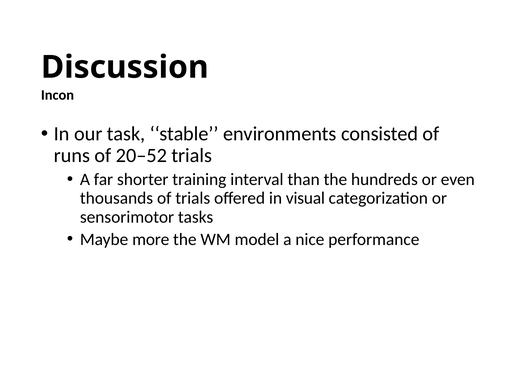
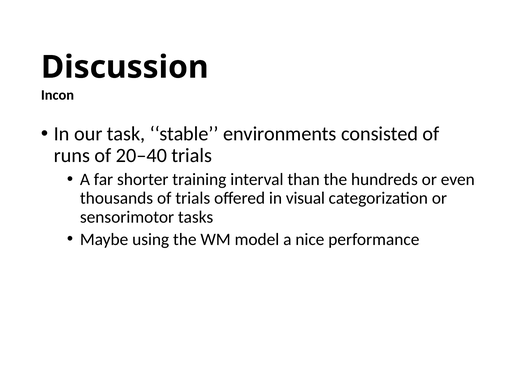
20–52: 20–52 -> 20–40 (141, 156)
more: more -> using (151, 239)
